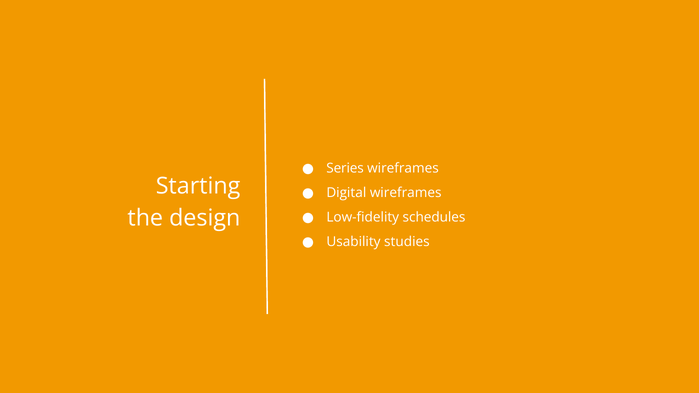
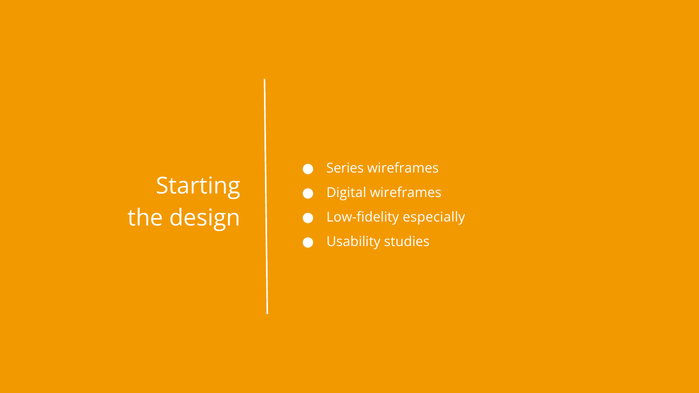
schedules: schedules -> especially (434, 217)
